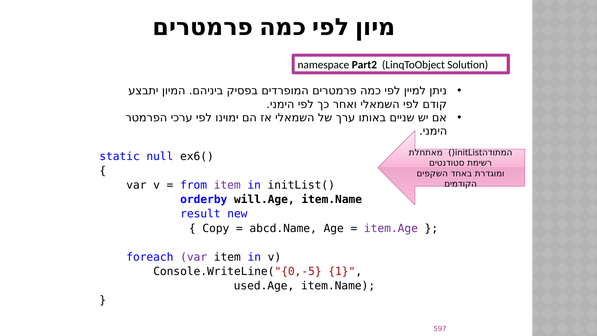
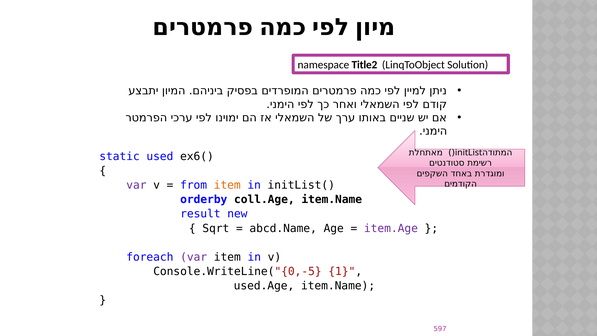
Part2: Part2 -> Title2 (364, 65)
null: null -> used (160, 156)
var colour: black -> purple (136, 185)
item colour: purple -> orange (227, 185)
will.Age: will.Age -> coll.Age (264, 199)
Copy: Copy -> Sqrt (216, 228)
